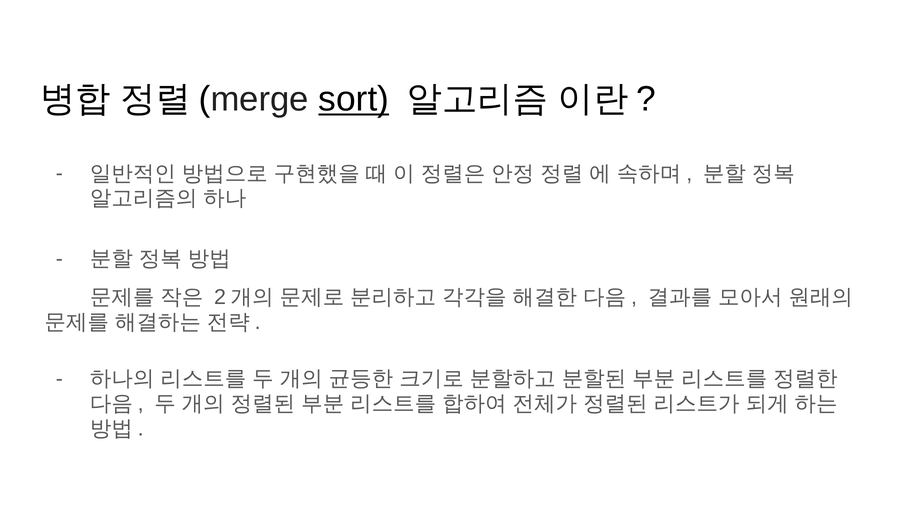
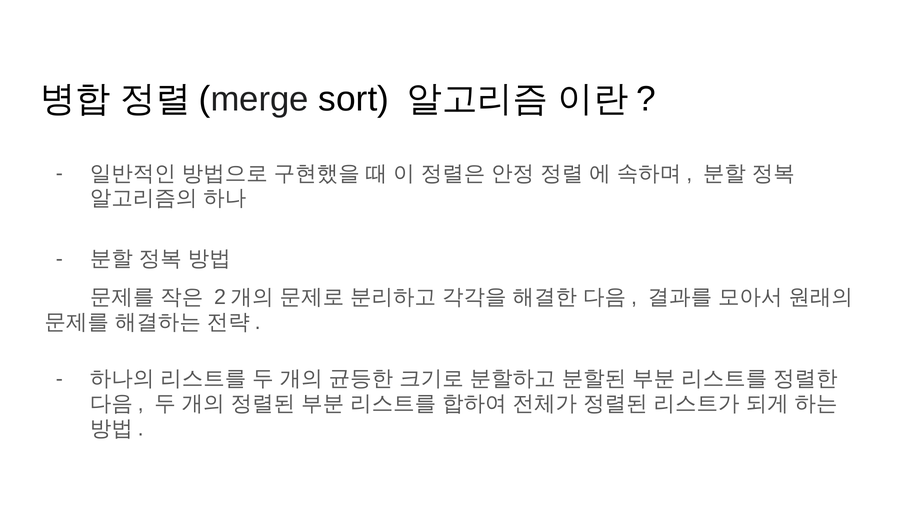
sort underline: present -> none (354, 99)
